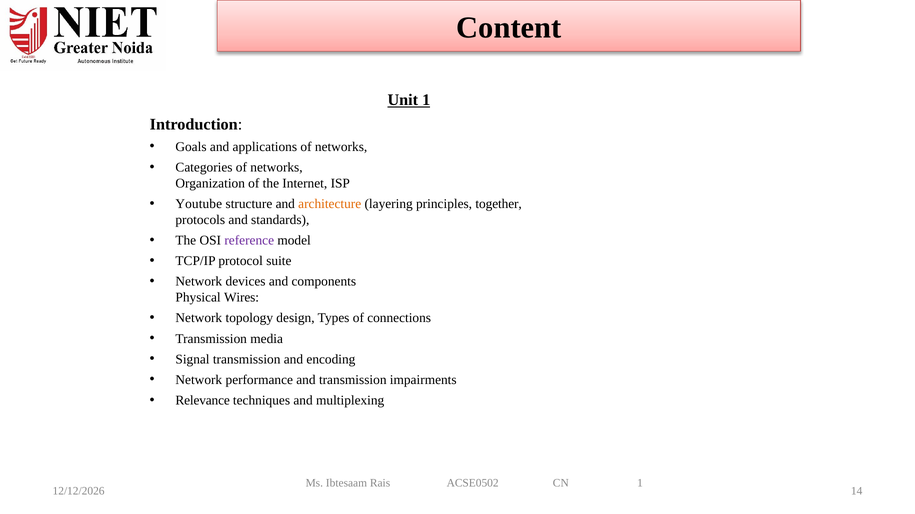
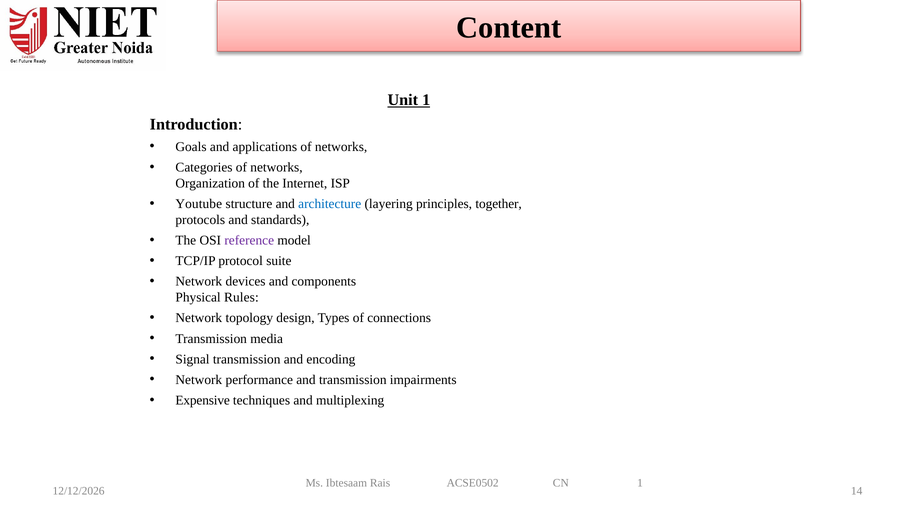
architecture colour: orange -> blue (330, 204)
Wires: Wires -> Rules (241, 298)
Relevance: Relevance -> Expensive (203, 401)
